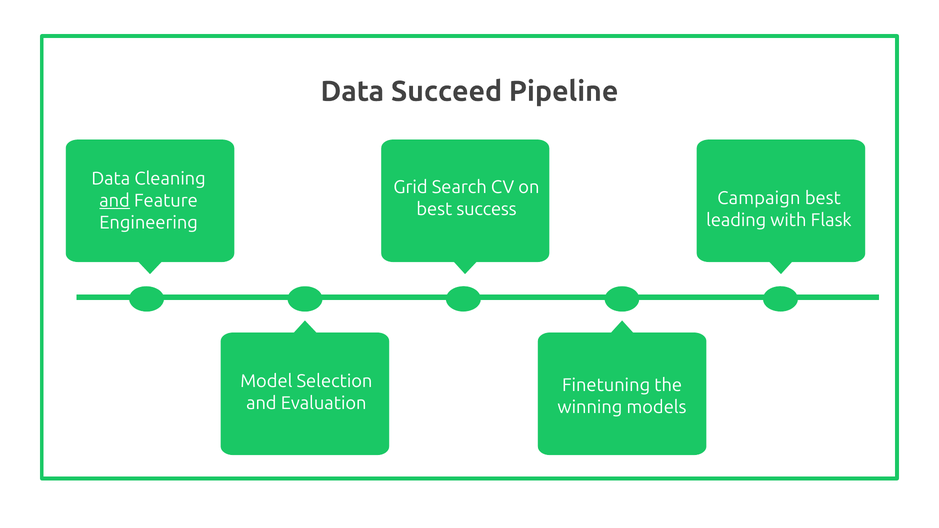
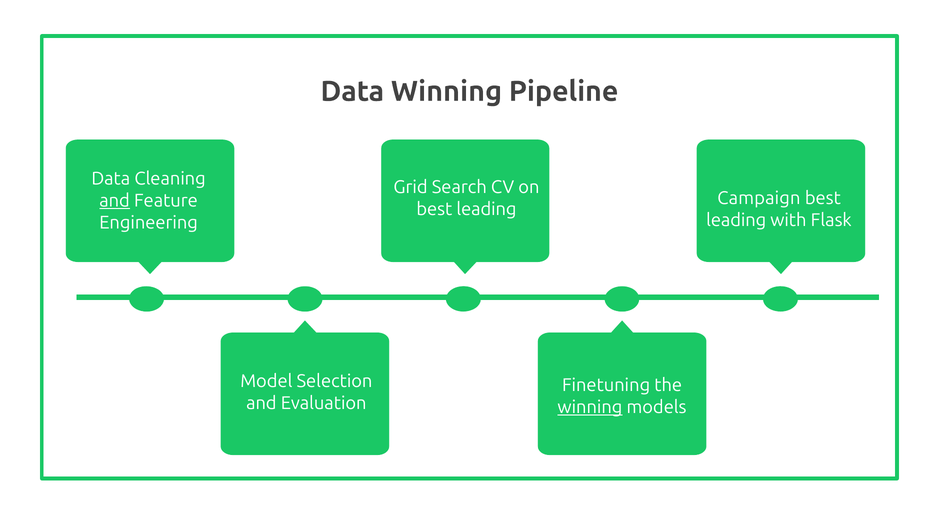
Data Succeed: Succeed -> Winning (446, 91)
success: success -> leading (486, 209)
winning underline: none -> present (590, 407)
